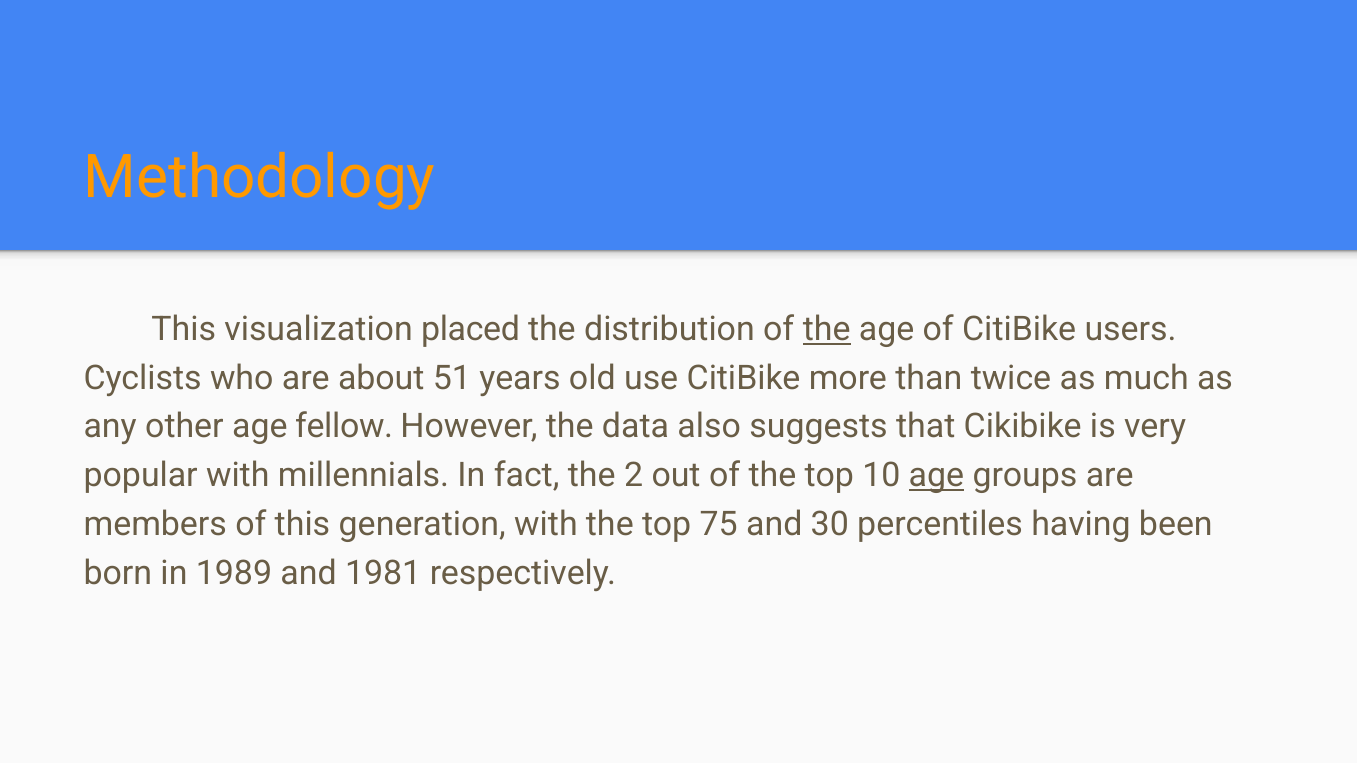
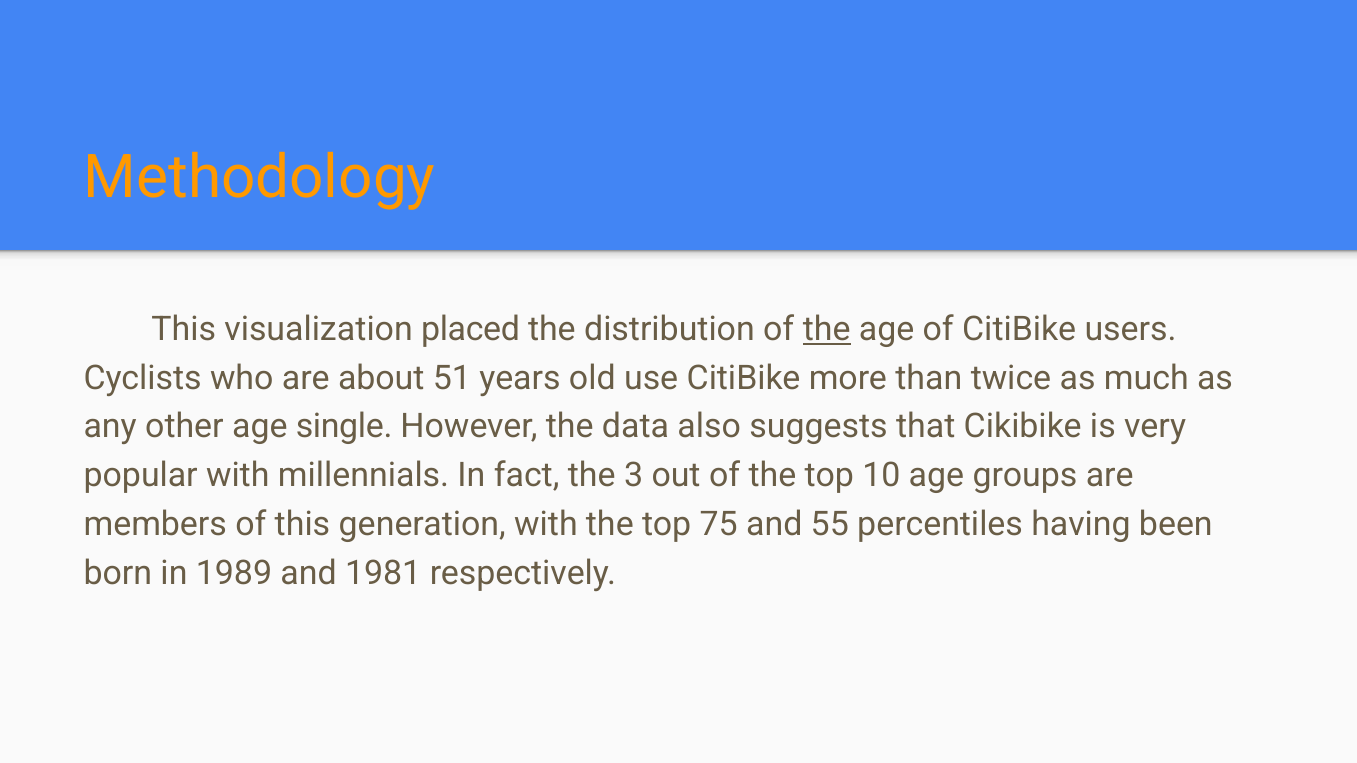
fellow: fellow -> single (344, 427)
2: 2 -> 3 (634, 476)
age underline: present -> none (936, 476)
30: 30 -> 55 (830, 525)
